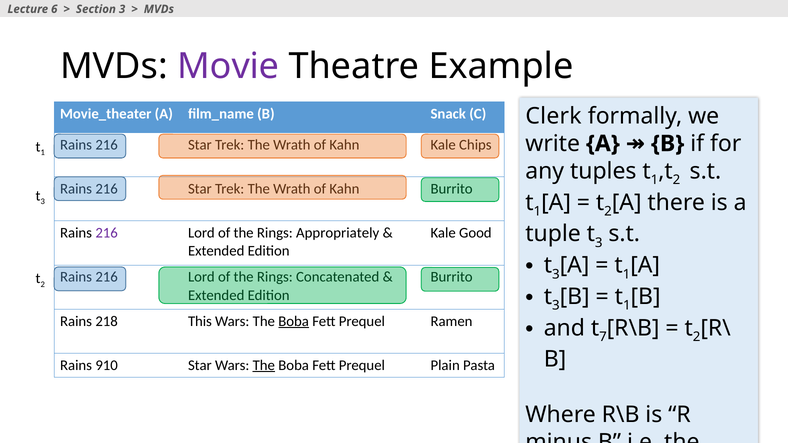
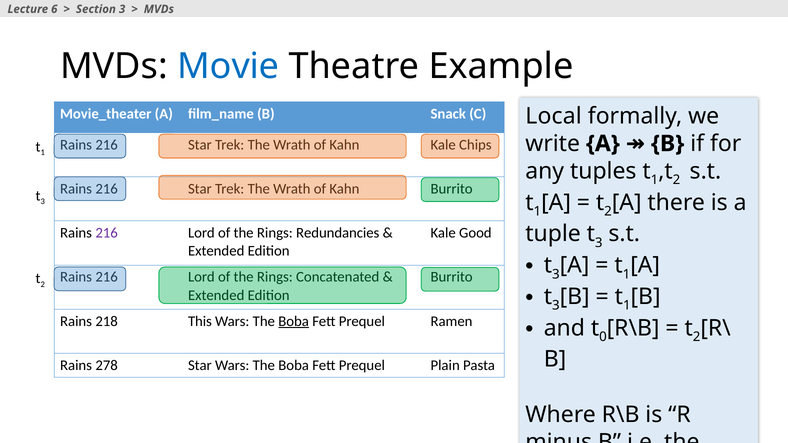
Movie colour: purple -> blue (228, 66)
Clerk: Clerk -> Local (554, 116)
Appropriately: Appropriately -> Redundancies (338, 233)
7: 7 -> 0 (603, 337)
910: 910 -> 278 (107, 365)
The underline: present -> none (264, 365)
